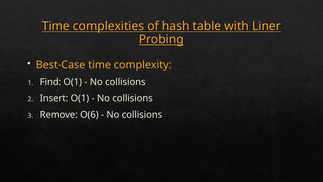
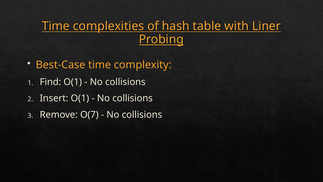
O(6: O(6 -> O(7 (89, 114)
